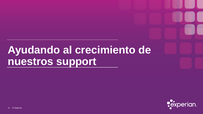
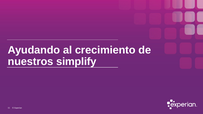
support: support -> simplify (76, 62)
